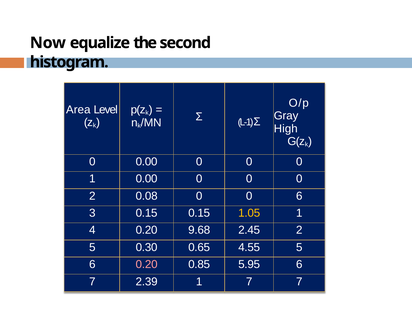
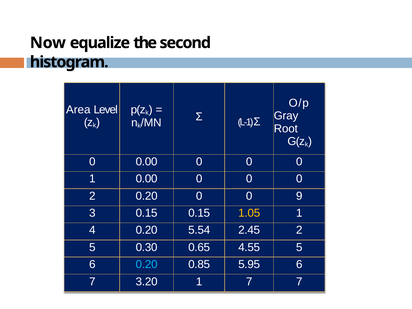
High: High -> Root (286, 129)
2 0.08: 0.08 -> 0.20 (147, 196)
0 6: 6 -> 9 (299, 196)
9.68: 9.68 -> 5.54 (199, 230)
0.20 colour: pink -> light blue (147, 264)
2.39: 2.39 -> 3.20 (147, 282)
